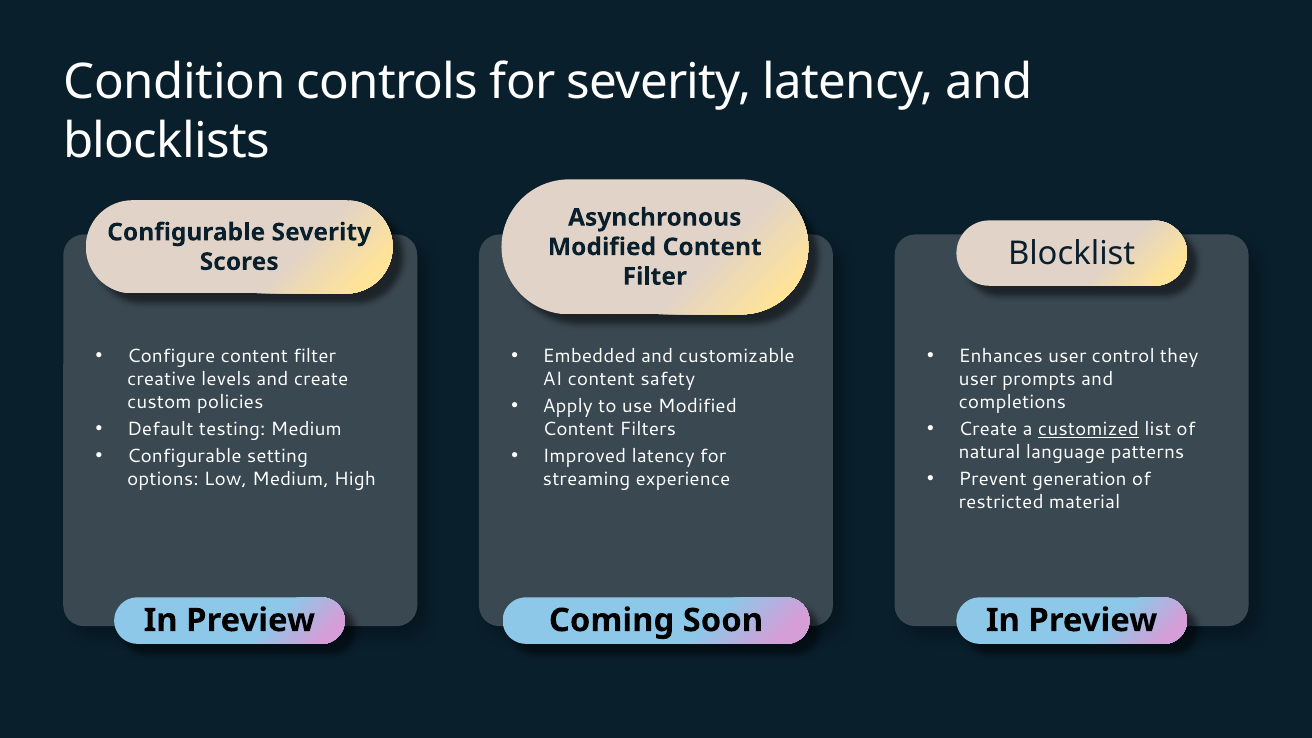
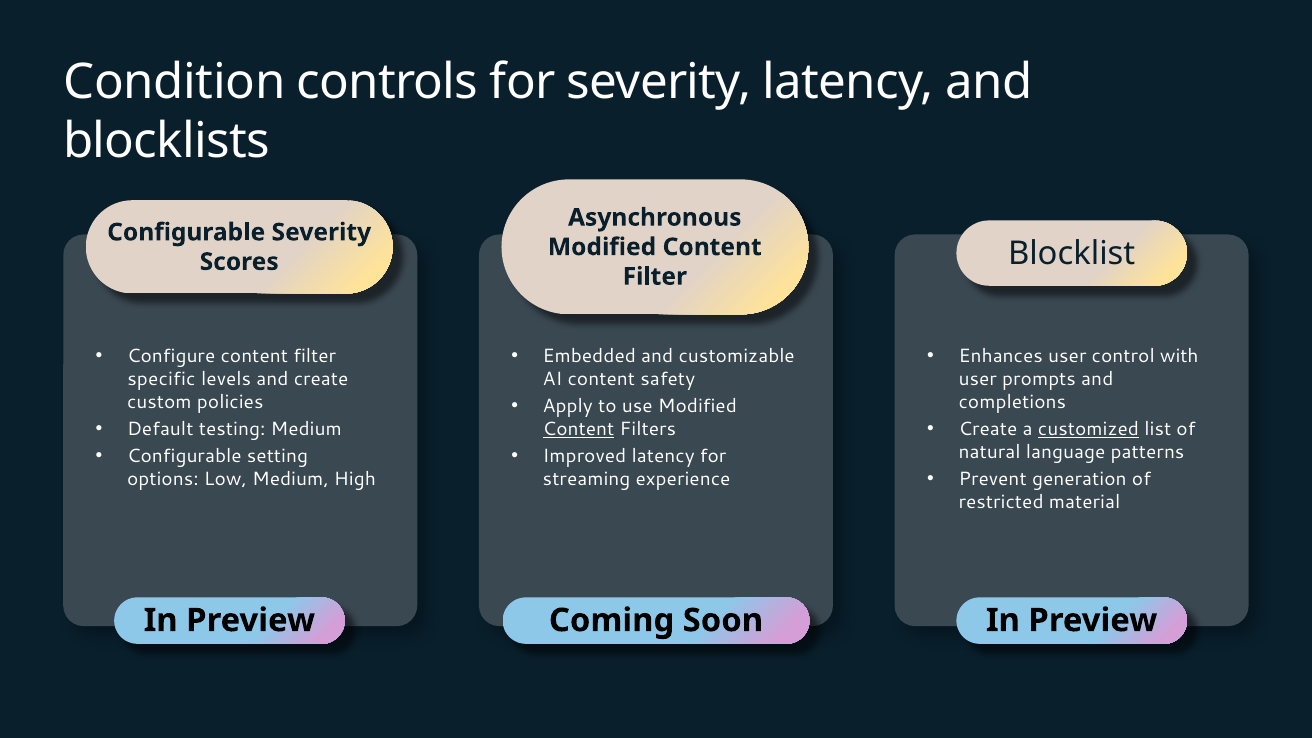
they: they -> with (1179, 356)
creative: creative -> specific (161, 379)
Content underline: none -> present (579, 429)
